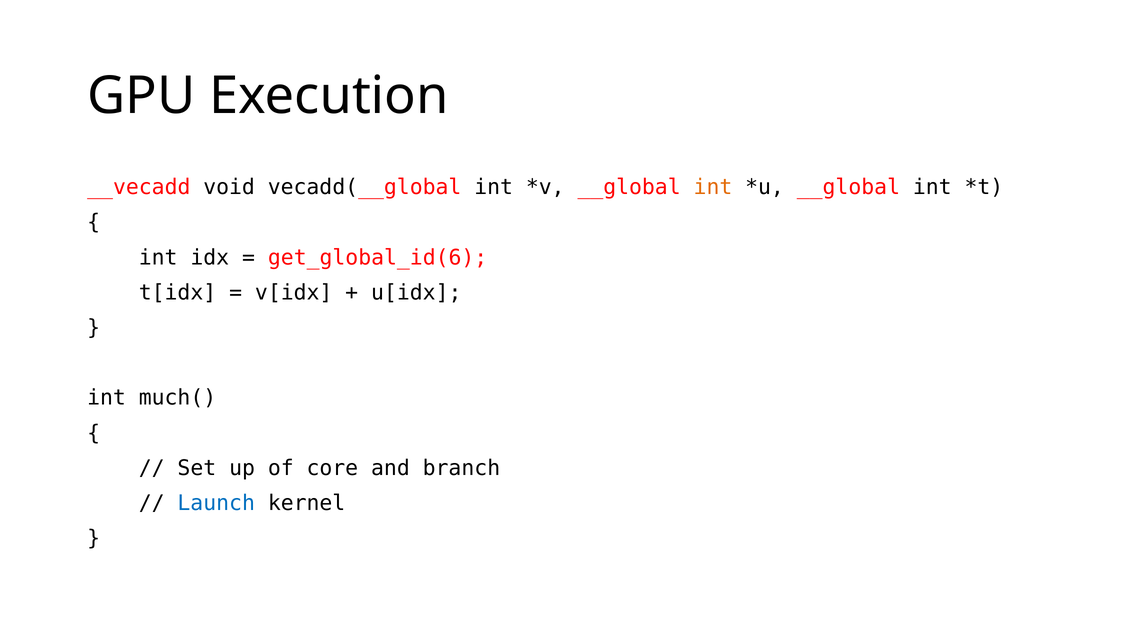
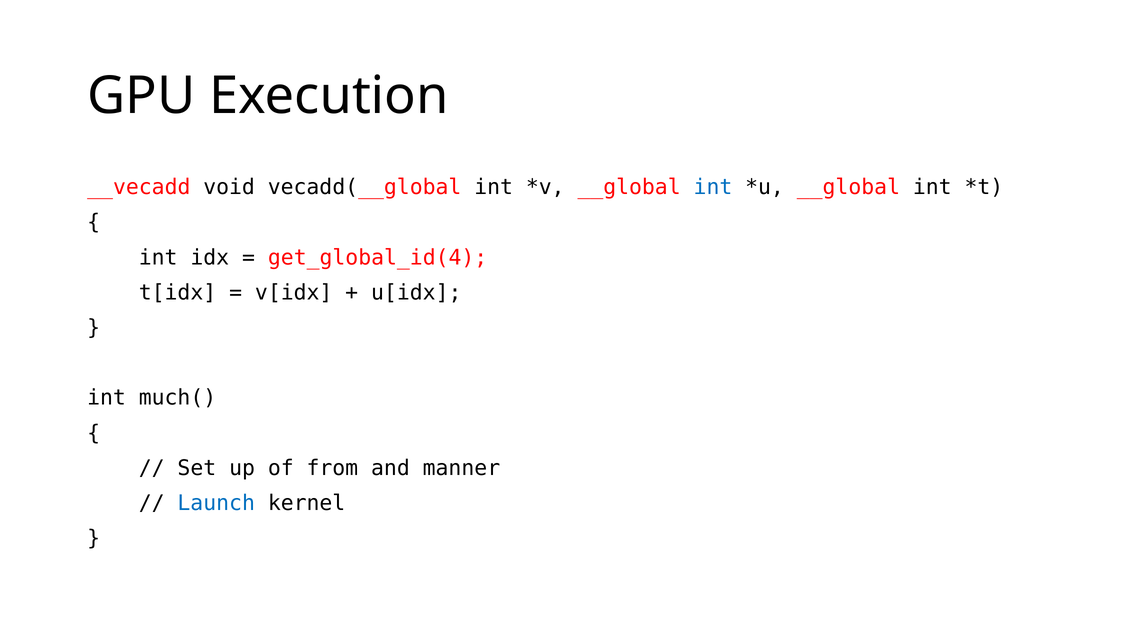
int colour: orange -> blue (713, 187)
get_global_id(6: get_global_id(6 -> get_global_id(4 (378, 257)
core: core -> from (332, 468)
branch: branch -> manner (461, 468)
